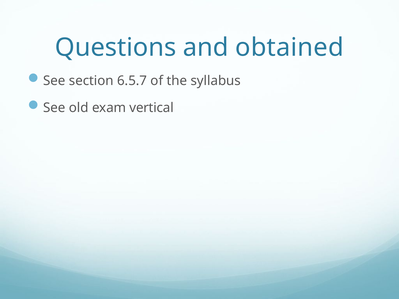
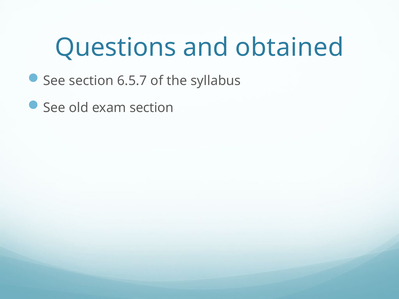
exam vertical: vertical -> section (152, 108)
